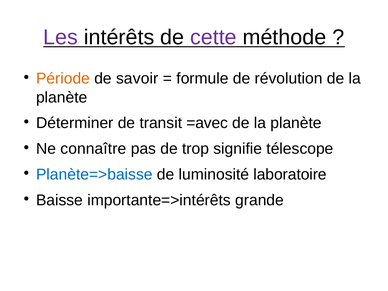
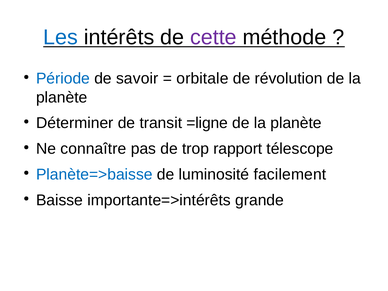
Les colour: purple -> blue (61, 37)
Période colour: orange -> blue (63, 79)
formule: formule -> orbitale (202, 79)
=avec: =avec -> =ligne (207, 123)
signifie: signifie -> rapport (238, 149)
laboratoire: laboratoire -> facilement (290, 174)
